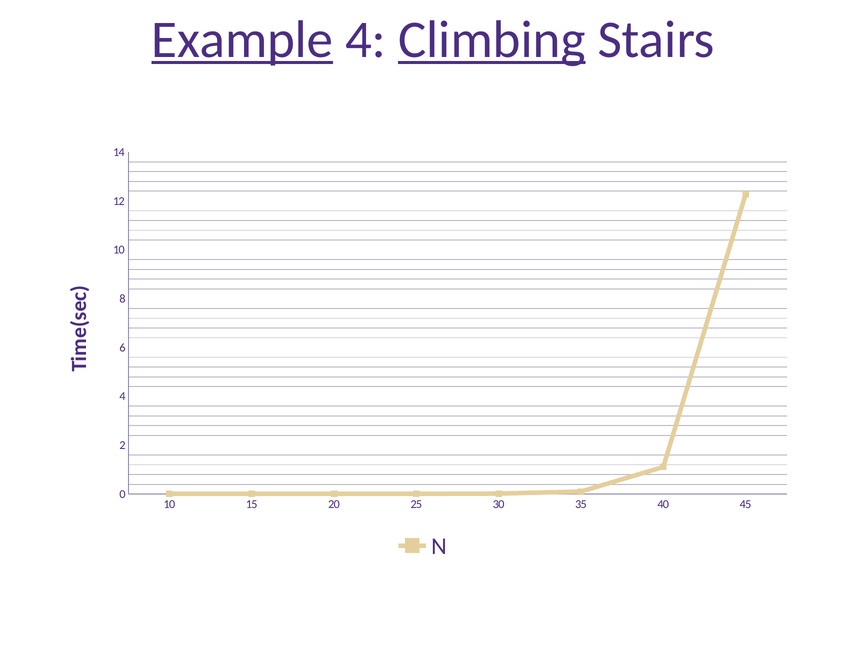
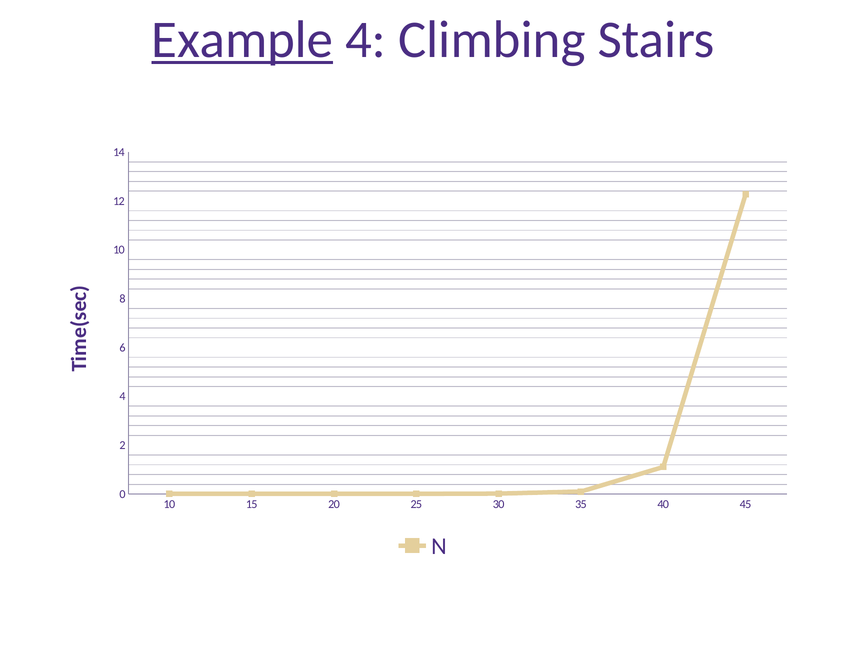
Climbing underline: present -> none (492, 40)
